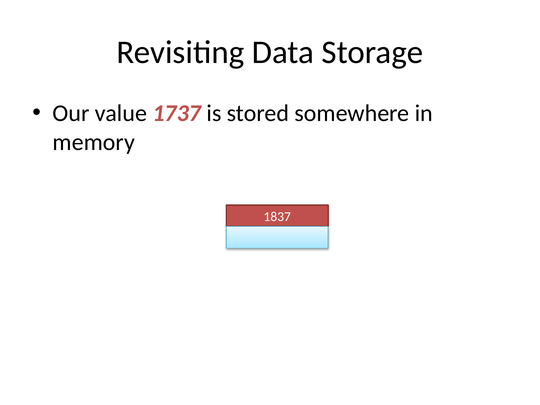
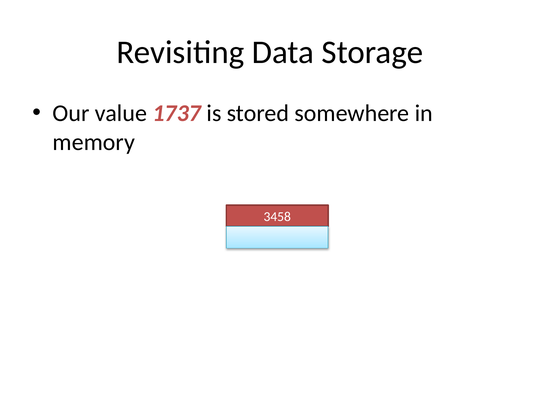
1837: 1837 -> 3458 (277, 217)
